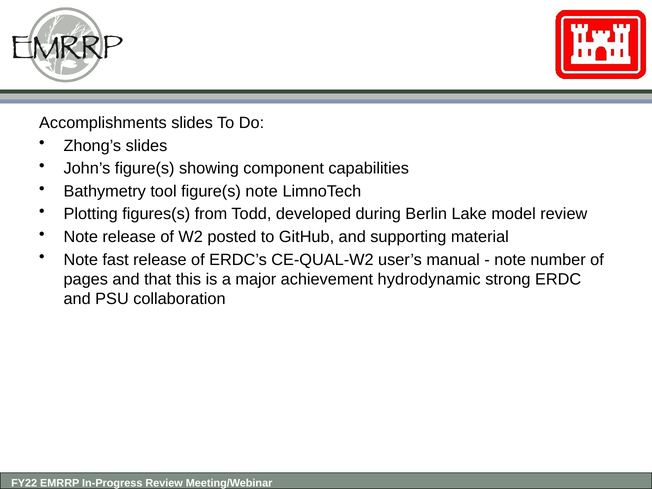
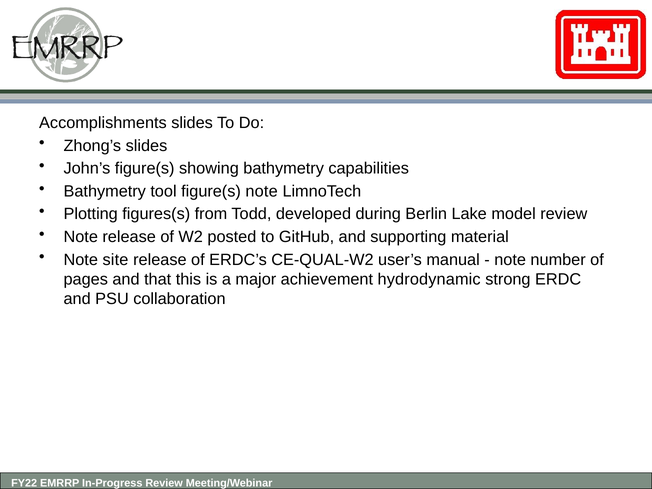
showing component: component -> bathymetry (284, 168)
fast: fast -> site (115, 260)
